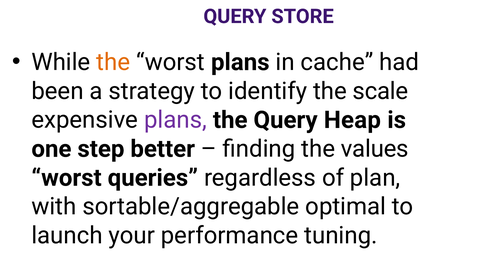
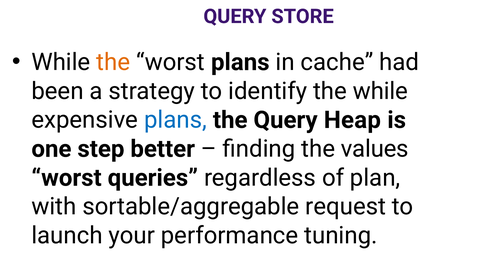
the scale: scale -> while (380, 91)
plans colour: purple -> blue (175, 120)
optimal: optimal -> request (346, 206)
